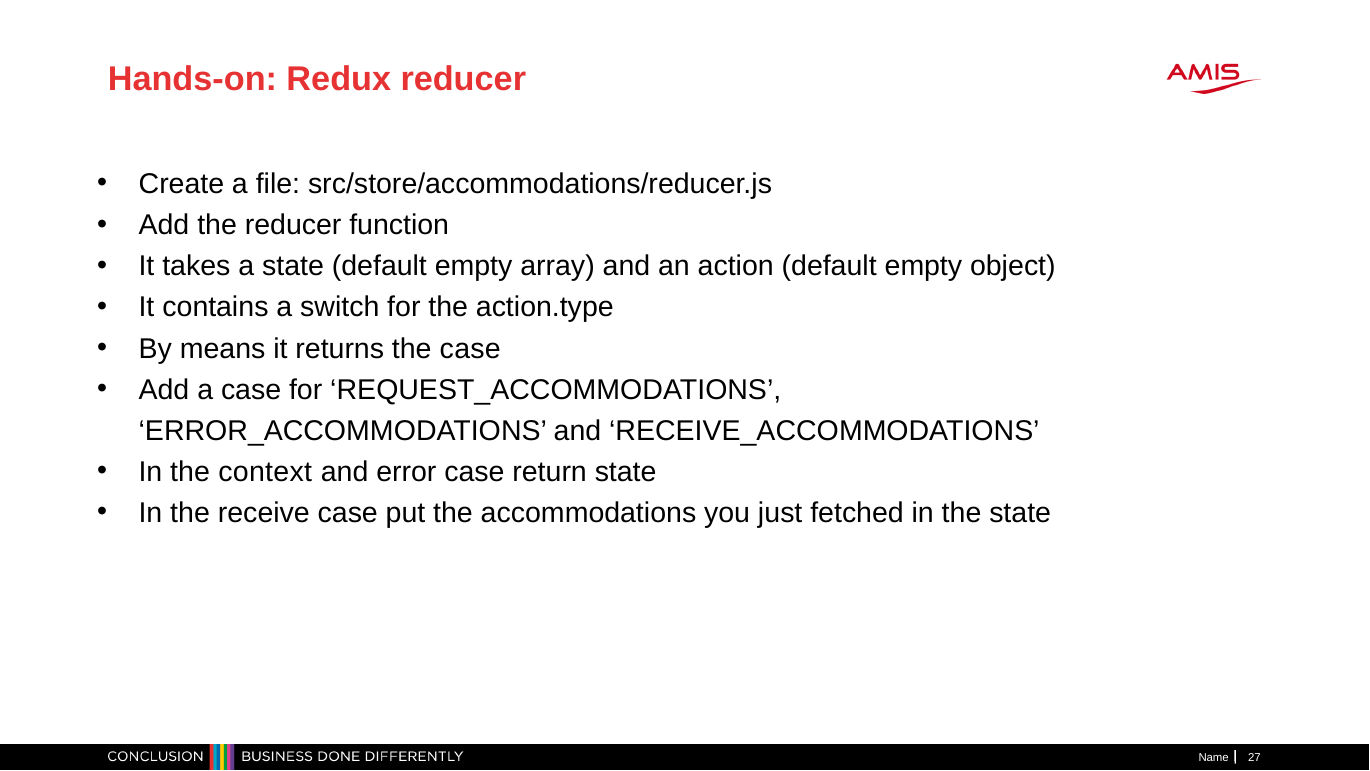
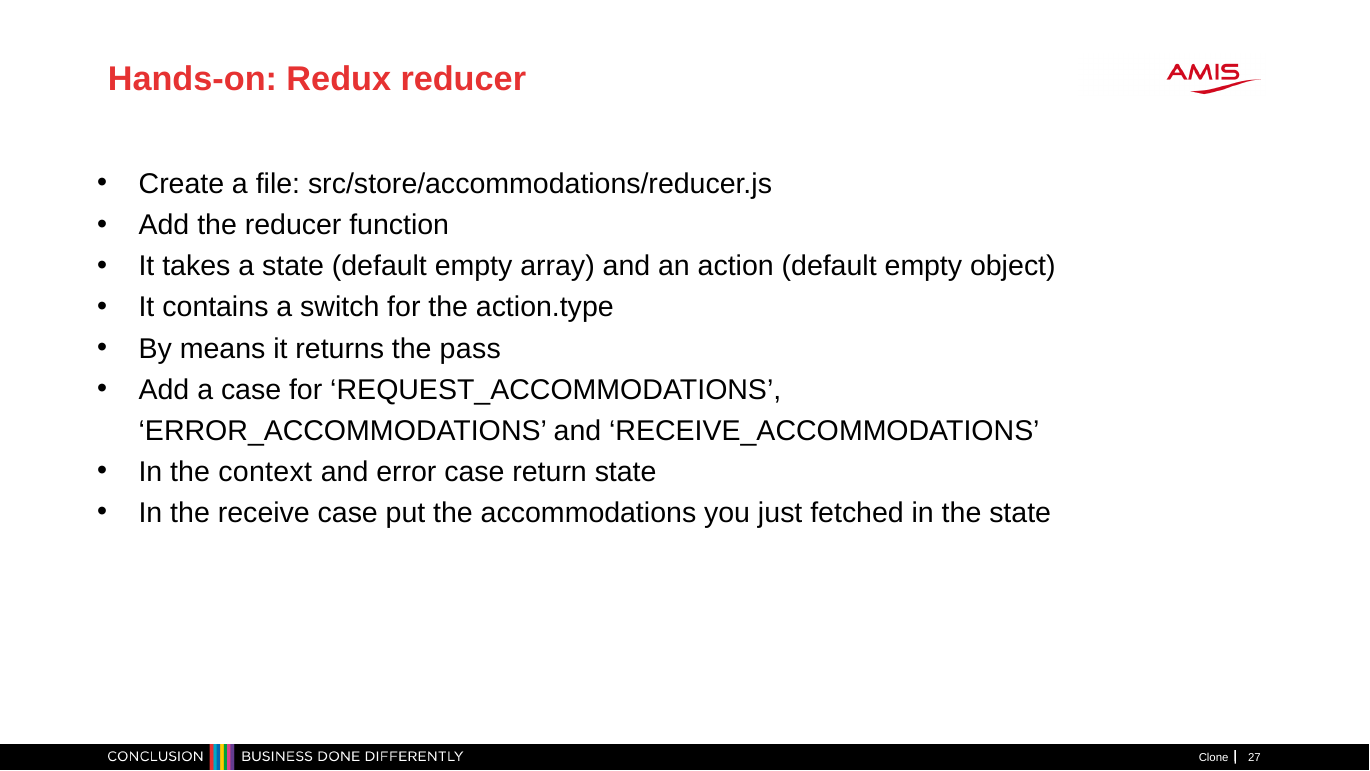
the case: case -> pass (470, 348)
Name: Name -> Clone (1214, 757)
